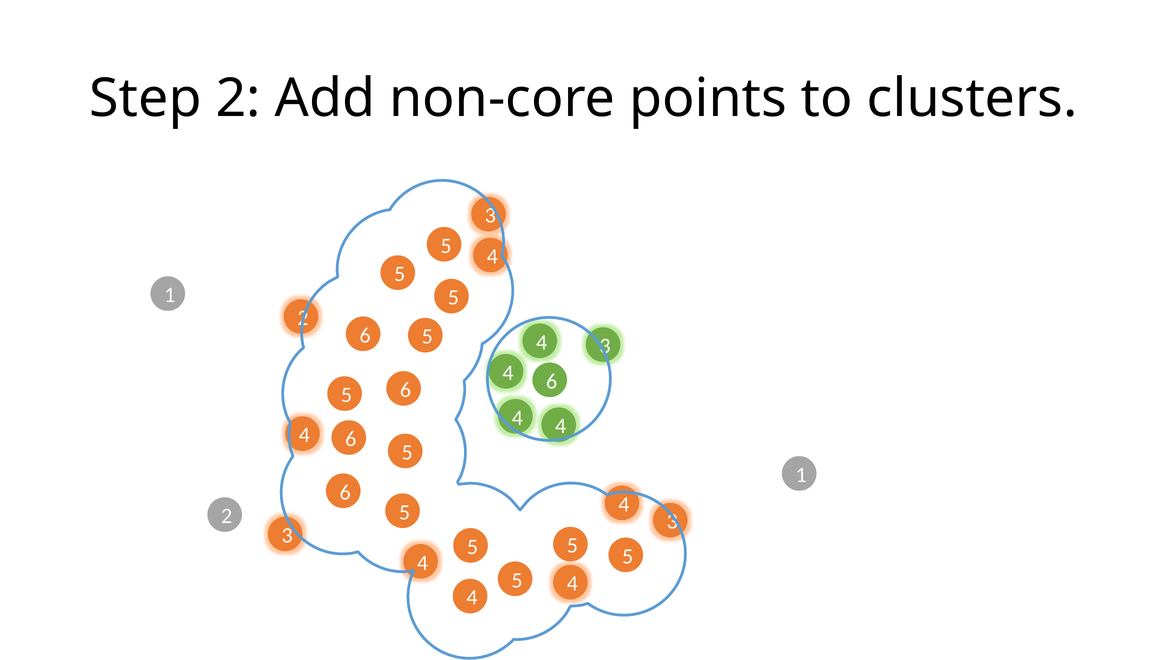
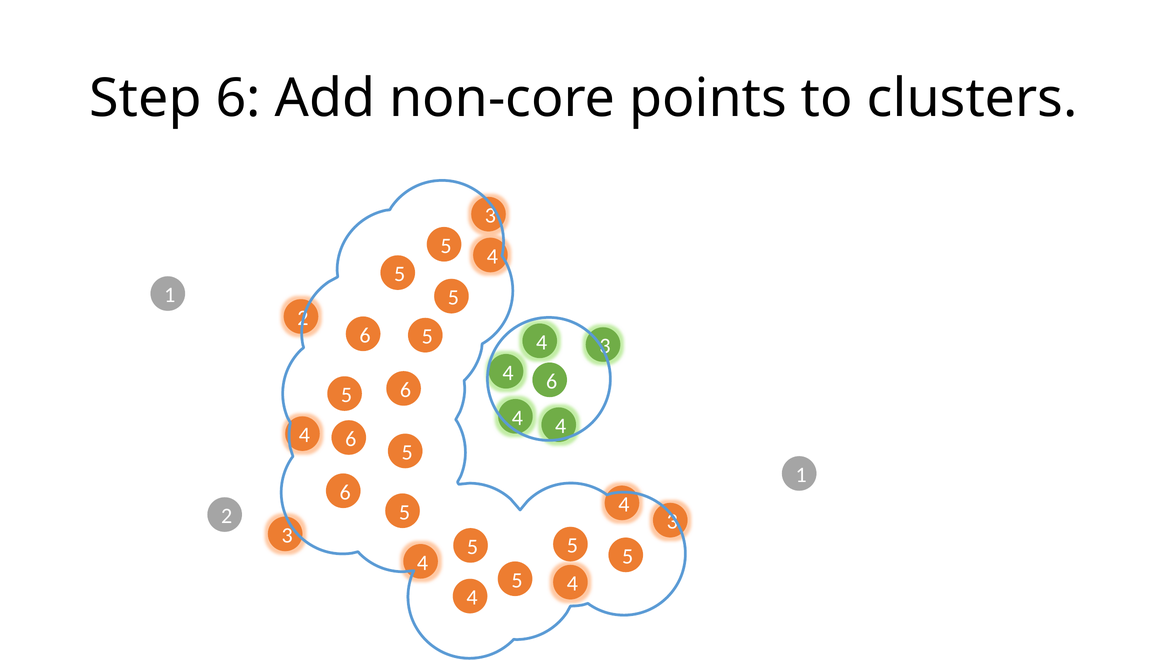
Step 2: 2 -> 6 (238, 99)
